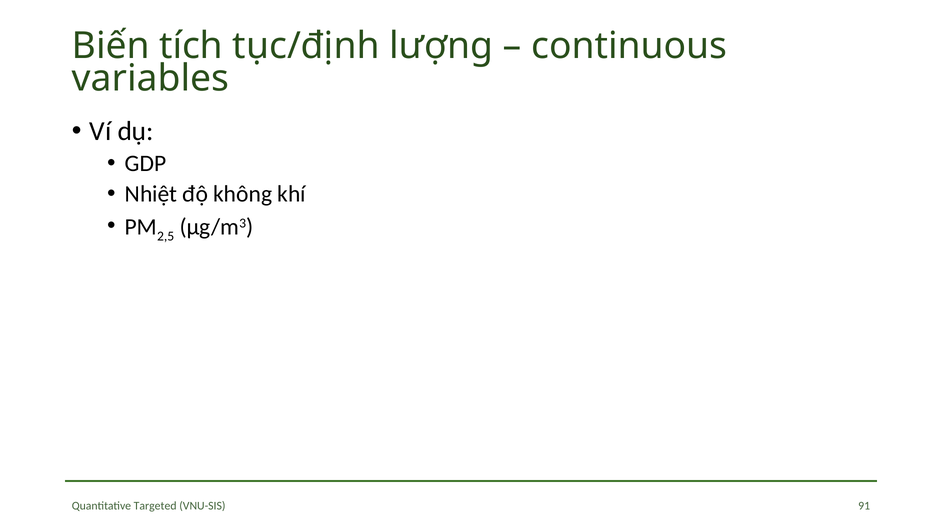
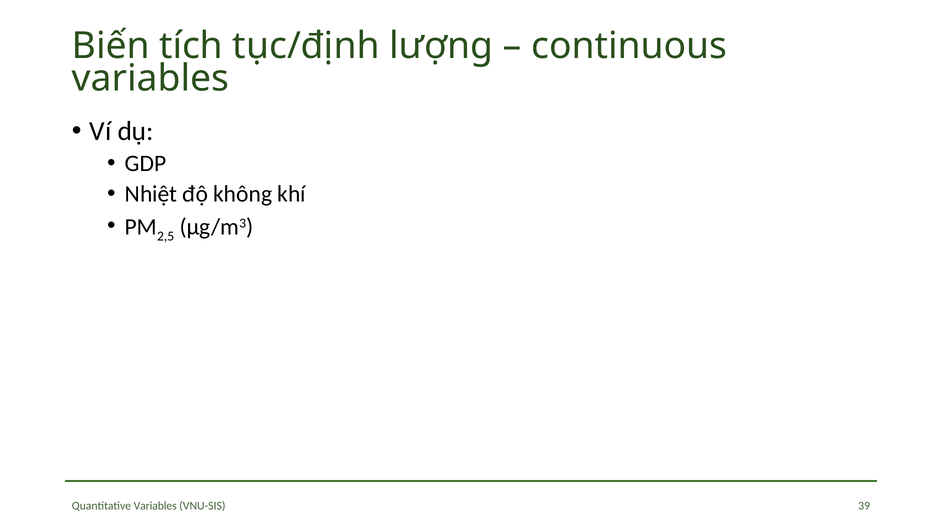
Quantitative Targeted: Targeted -> Variables (155, 506)
91: 91 -> 39 (864, 506)
